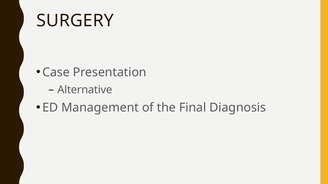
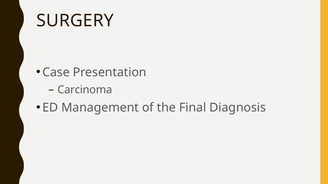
Alternative: Alternative -> Carcinoma (85, 90)
